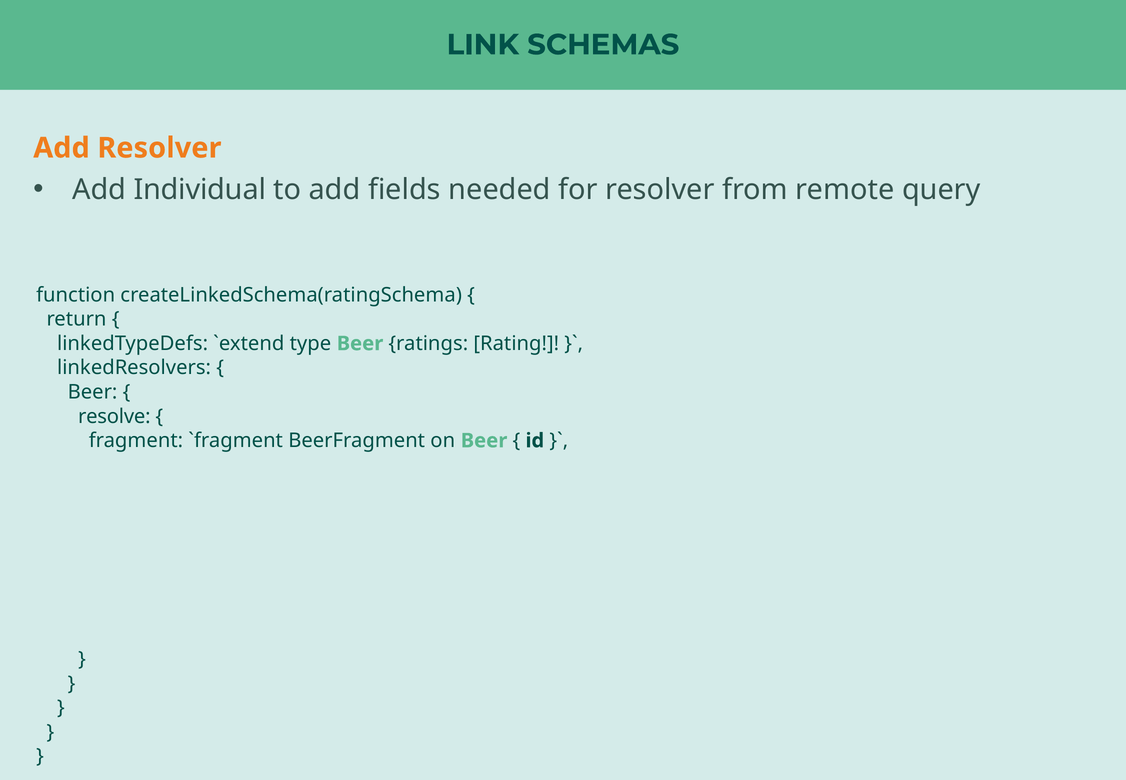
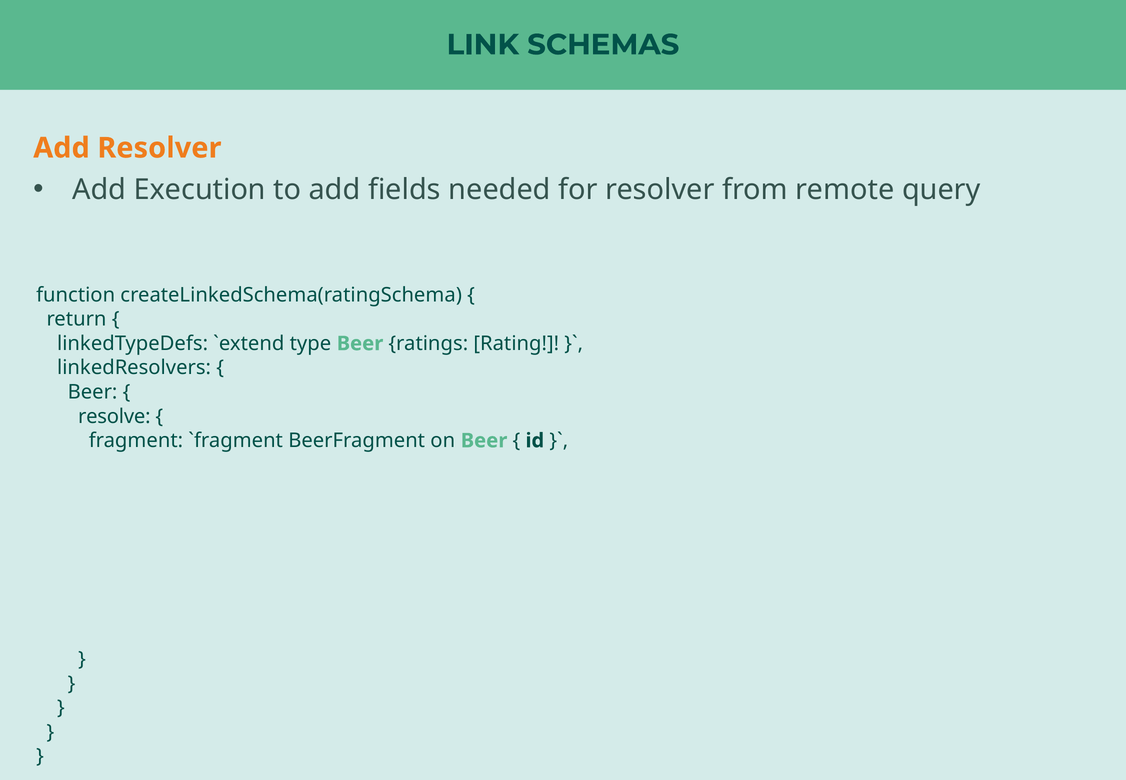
Individual: Individual -> Execution (200, 190)
